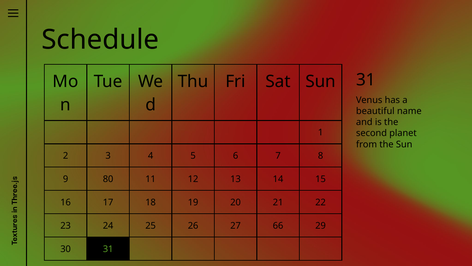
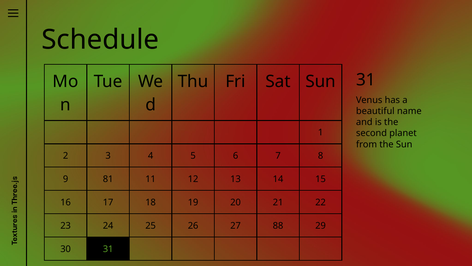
80: 80 -> 81 (108, 179)
66: 66 -> 88 (278, 225)
